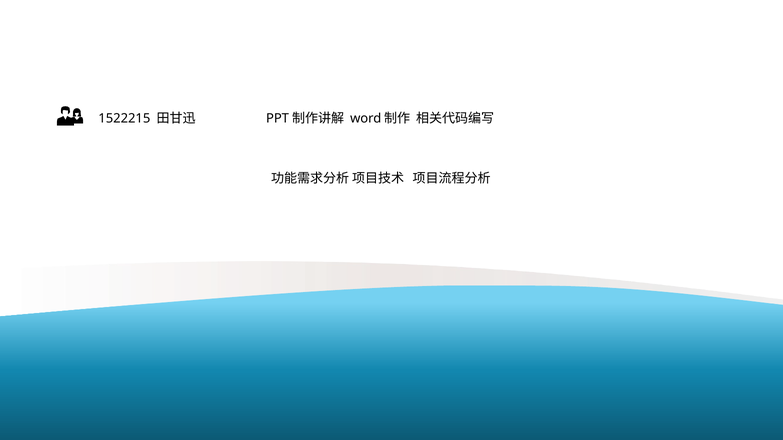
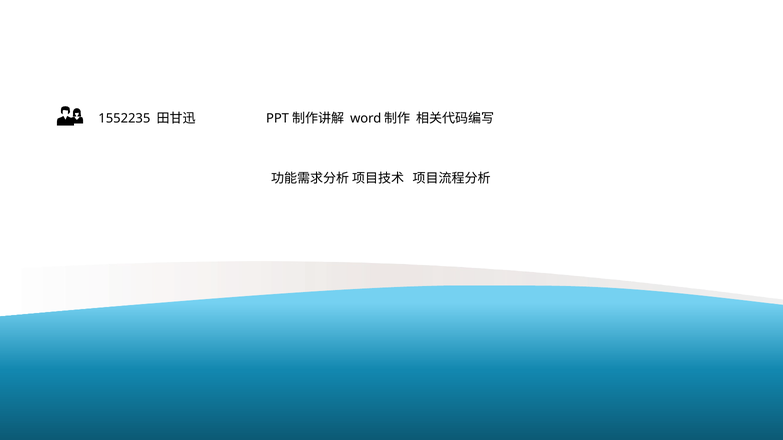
1522215: 1522215 -> 1552235 (124, 119)
